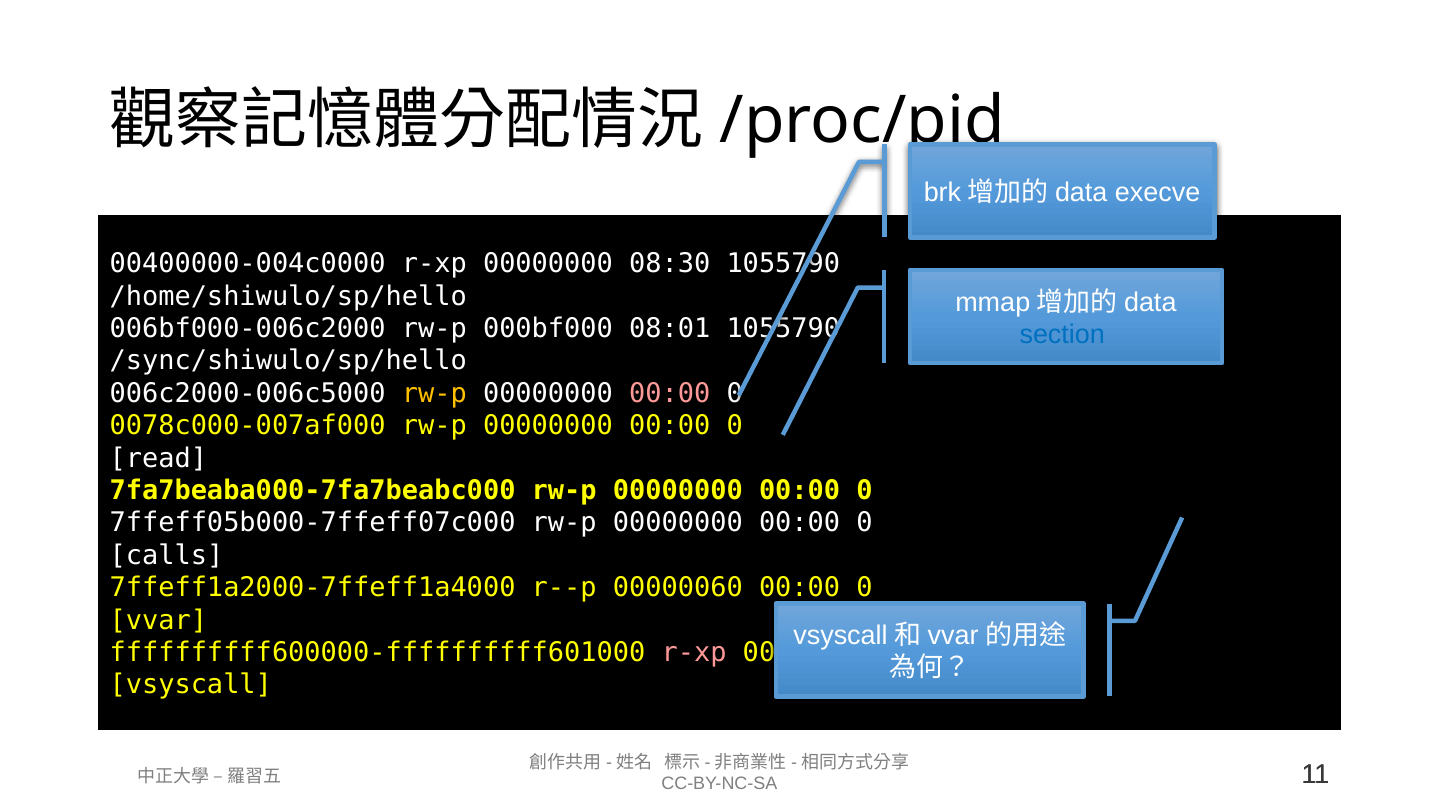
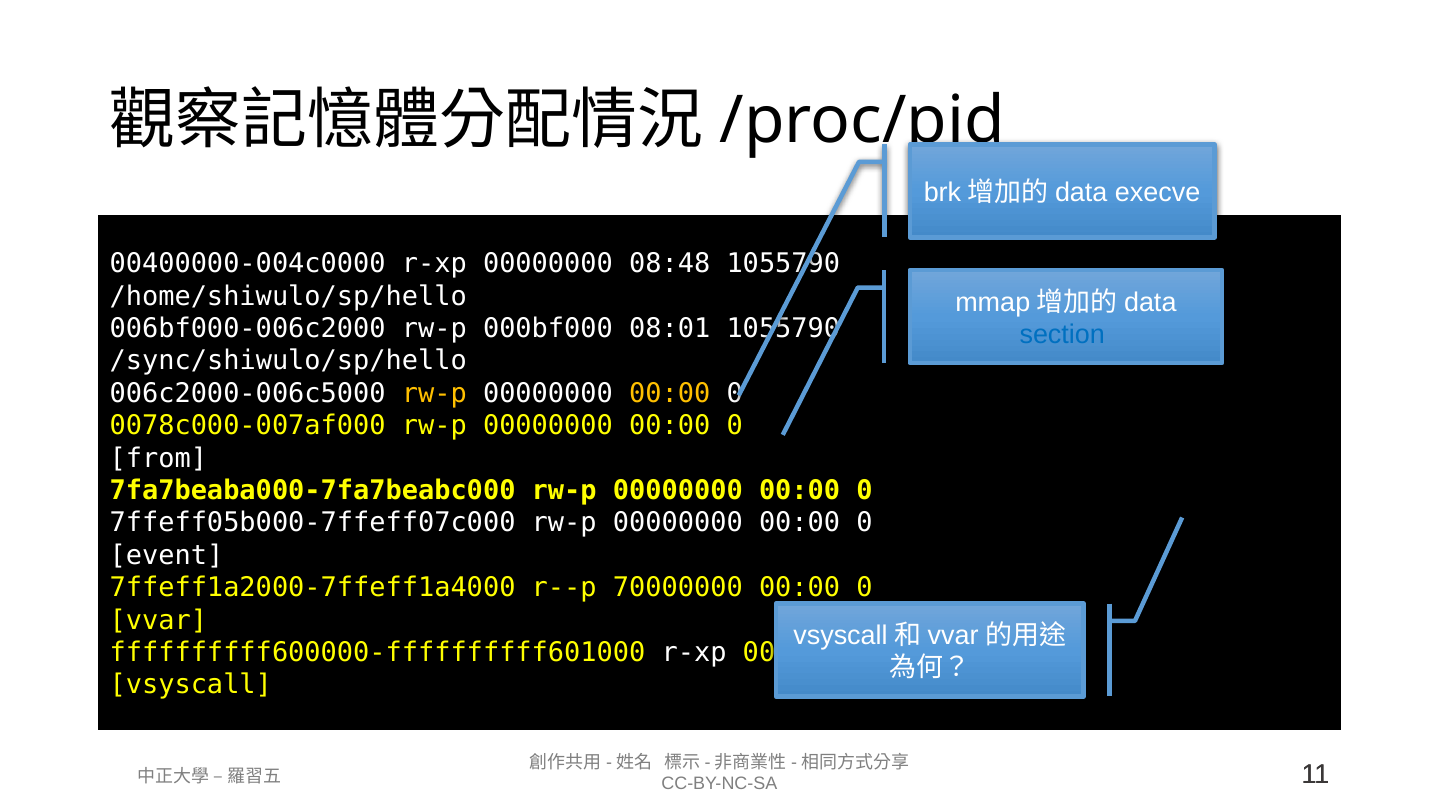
08:30: 08:30 -> 08:48 (670, 264)
00:00 colour: pink -> yellow (670, 393)
read: read -> from (158, 458)
calls: calls -> event (166, 555)
00000060: 00000060 -> 70000000 (678, 587)
r-xp colour: pink -> white (694, 652)
